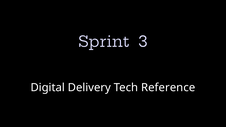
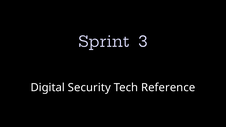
Delivery: Delivery -> Security (89, 88)
